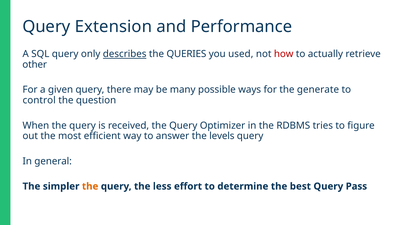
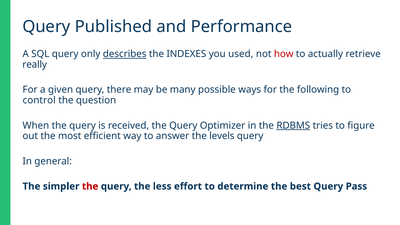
Extension: Extension -> Published (113, 27)
QUERIES: QUERIES -> INDEXES (186, 54)
other: other -> really (35, 65)
generate: generate -> following (318, 90)
RDBMS underline: none -> present (293, 125)
the colour: orange -> red (90, 186)
